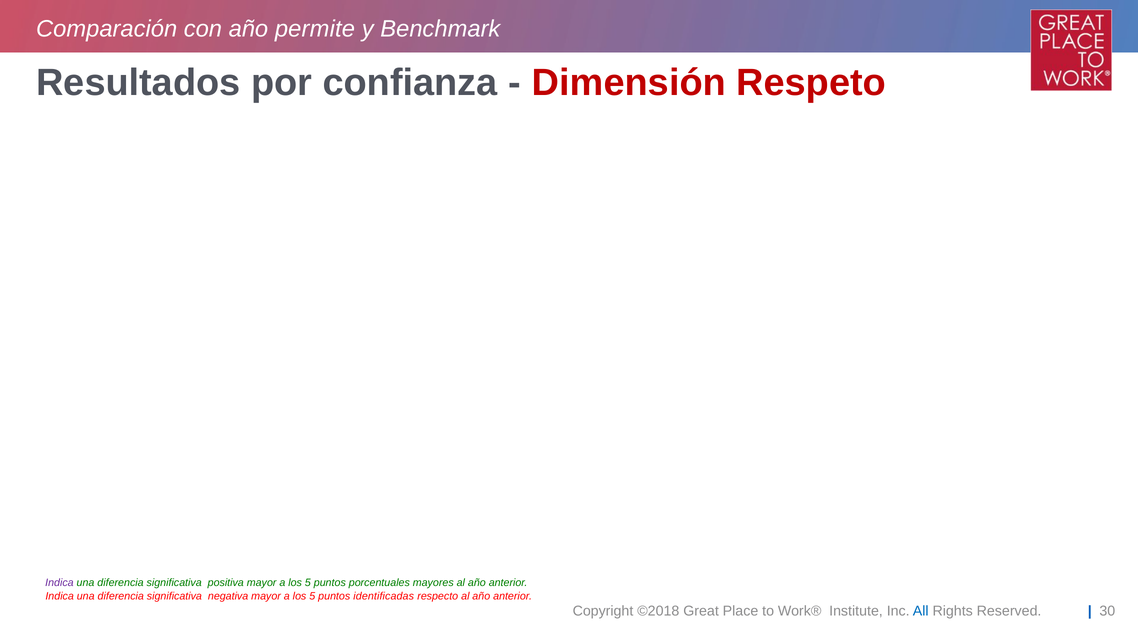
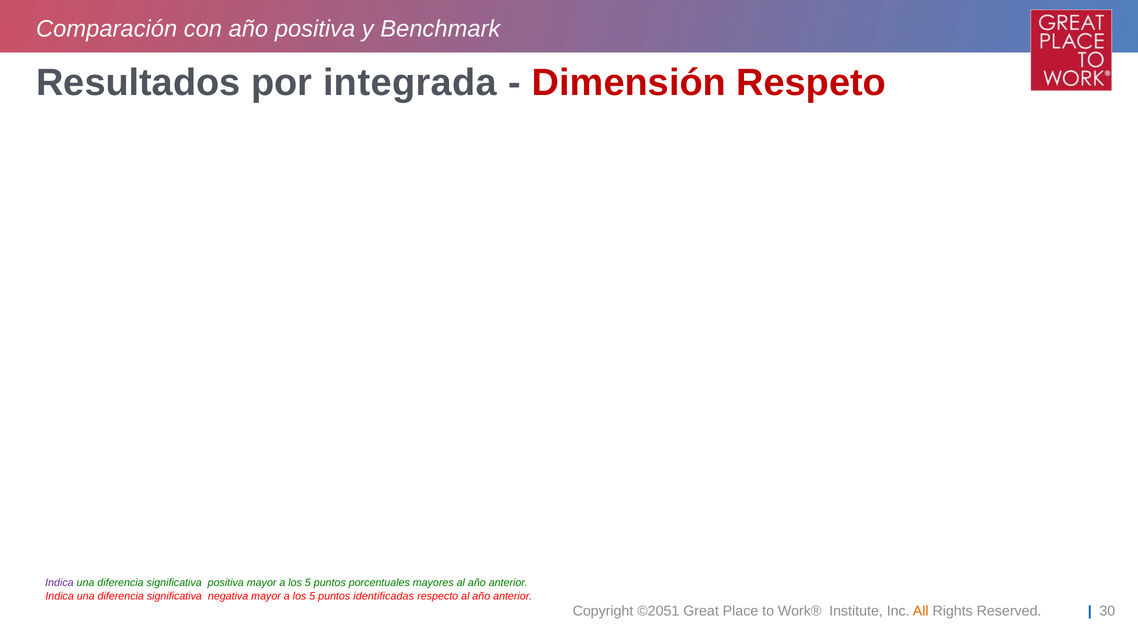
año permite: permite -> positiva (315, 29)
confianza: confianza -> integrada (410, 83)
©2018: ©2018 -> ©2051 (658, 611)
All colour: blue -> orange (921, 611)
